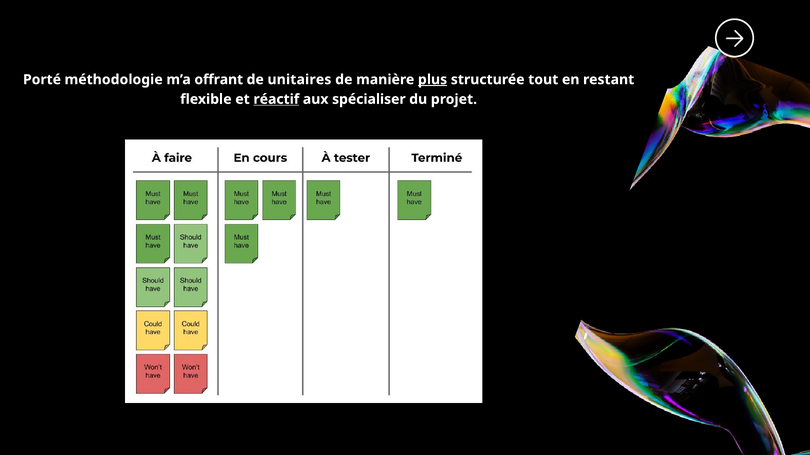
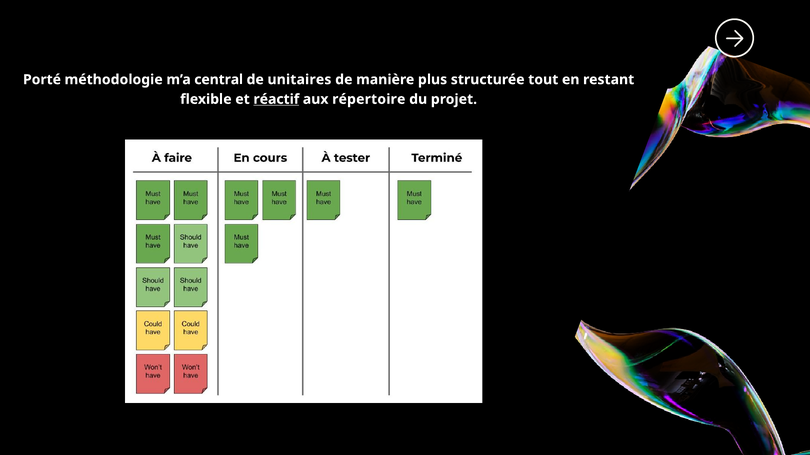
offrant: offrant -> central (219, 80)
plus underline: present -> none (433, 80)
spécialiser: spécialiser -> répertoire (369, 99)
